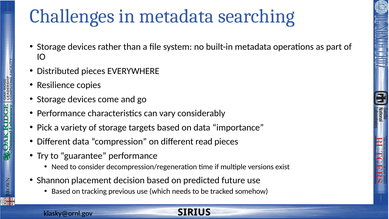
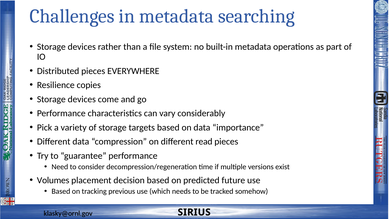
Shannon: Shannon -> Volumes (53, 180)
